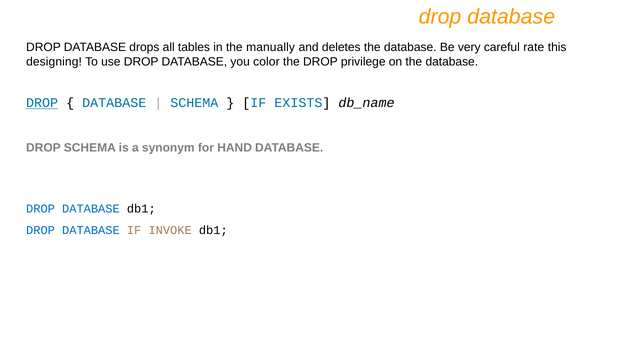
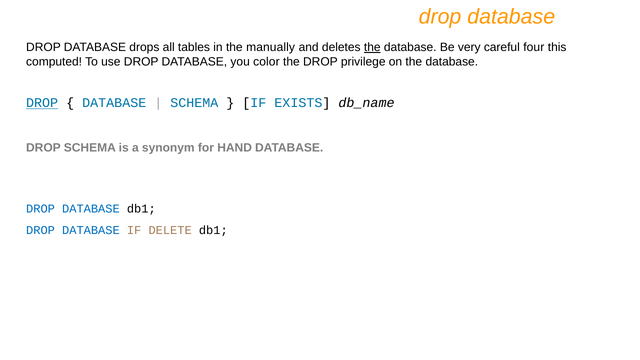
the underline: none -> present (372, 47)
rate: rate -> four (534, 47)
designing: designing -> computed (54, 62)
INVOKE: INVOKE -> DELETE (170, 231)
